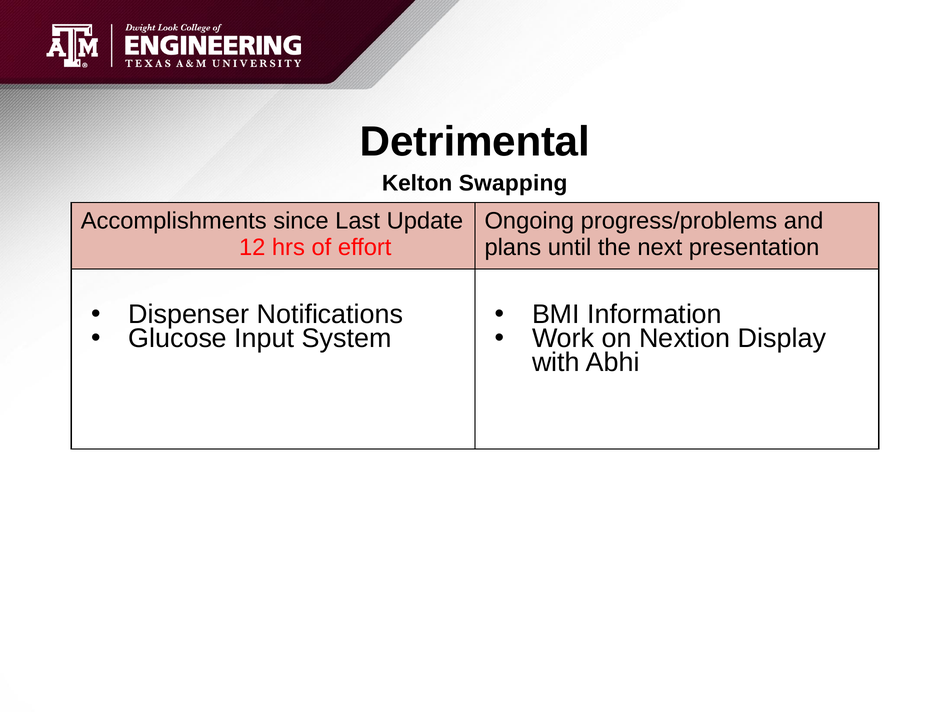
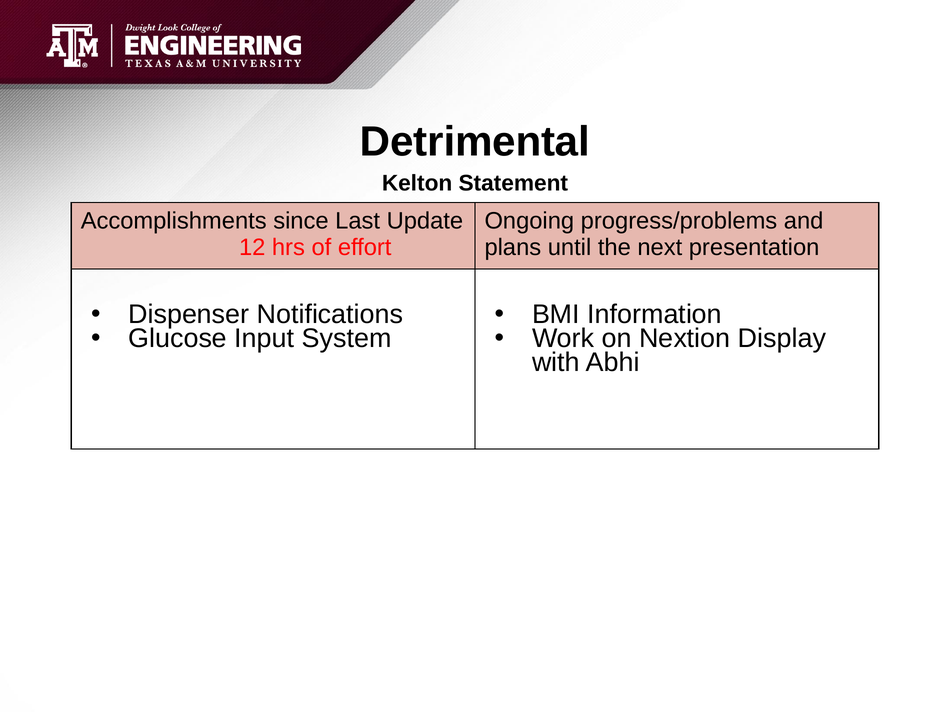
Swapping: Swapping -> Statement (513, 183)
